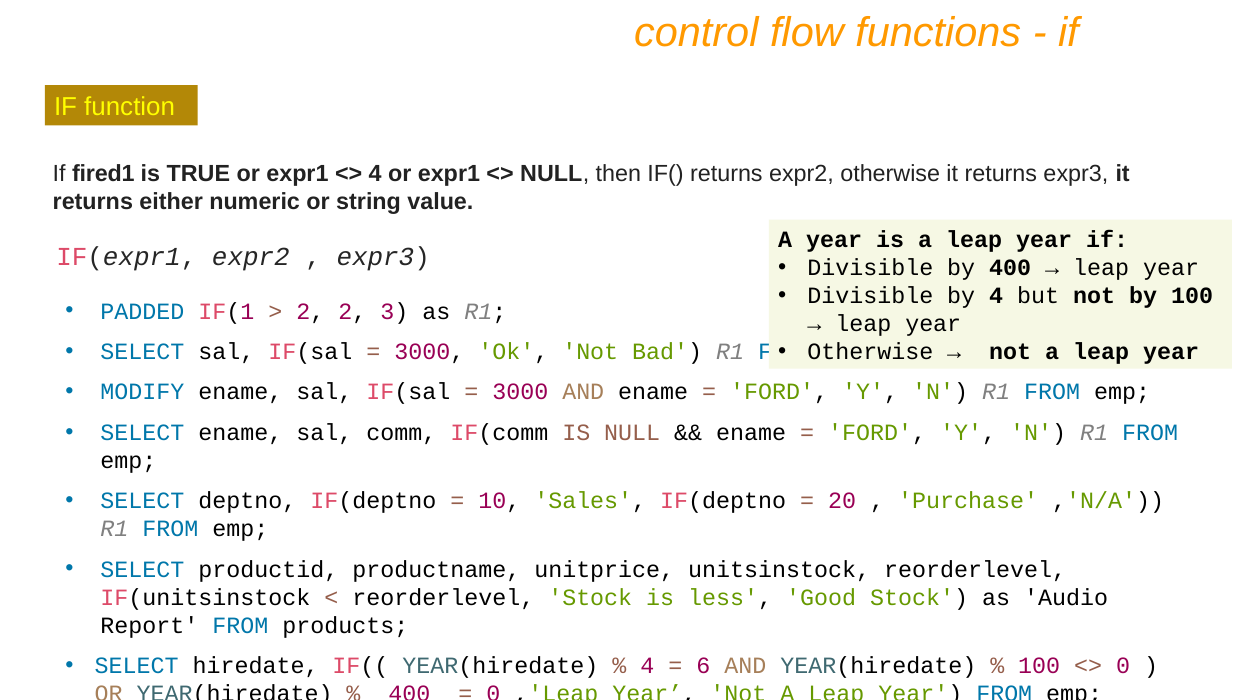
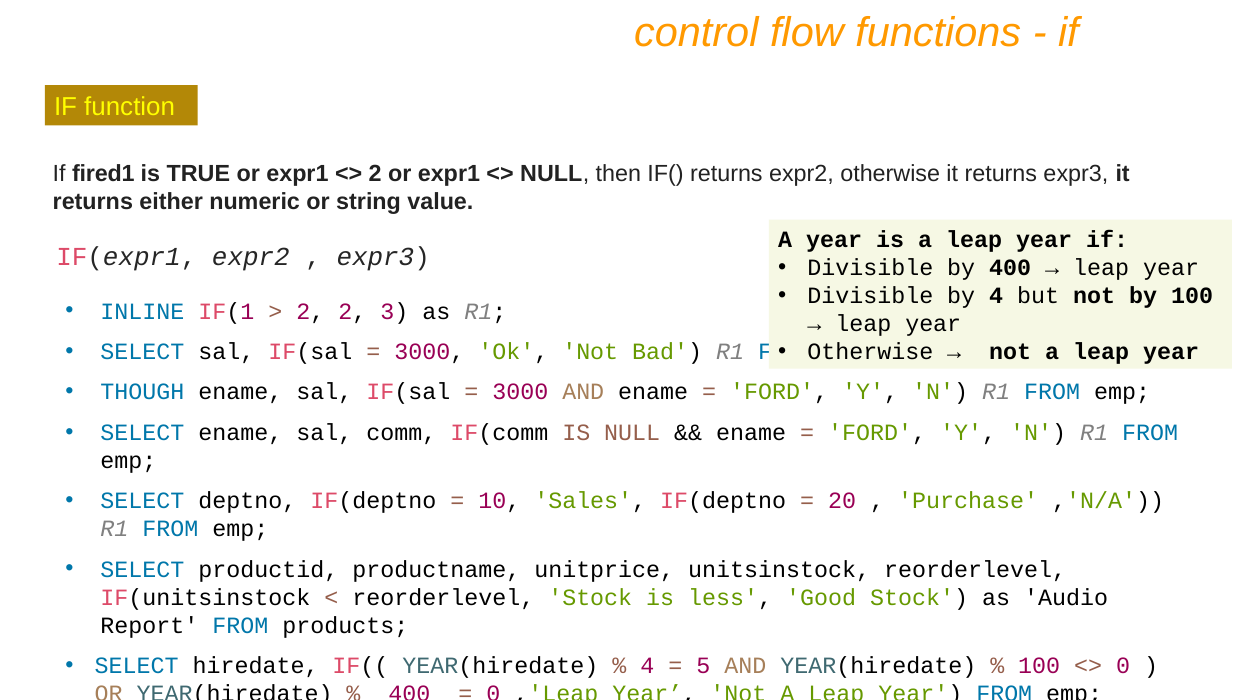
4: 4 -> 2 (375, 174)
PADDED: PADDED -> INLINE (142, 311)
MODIFY: MODIFY -> THOUGH (142, 392)
6: 6 -> 5 (703, 666)
